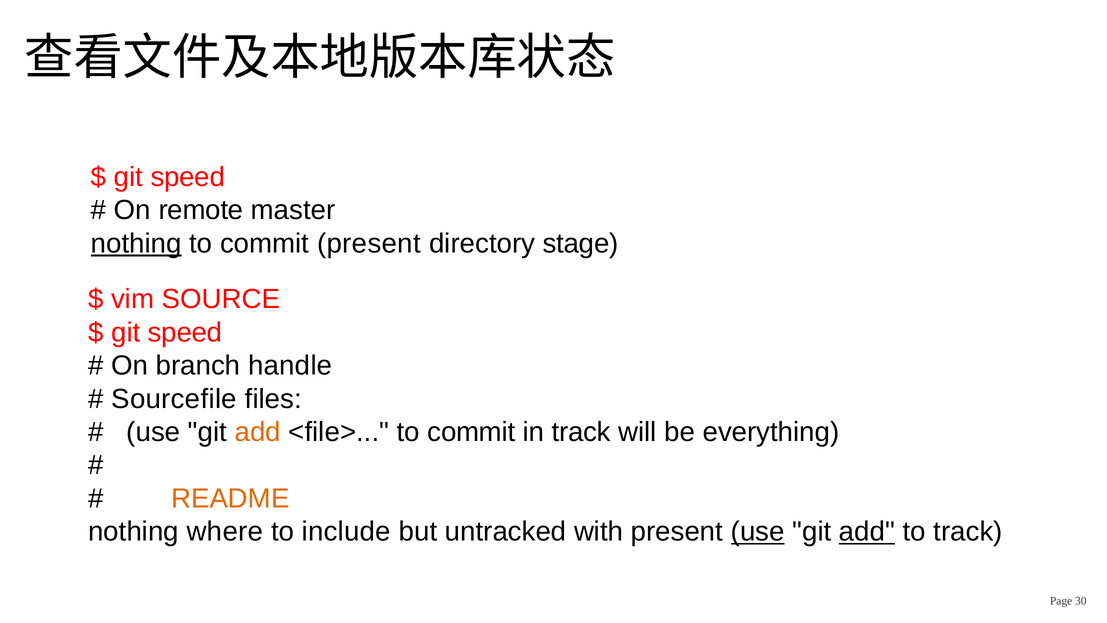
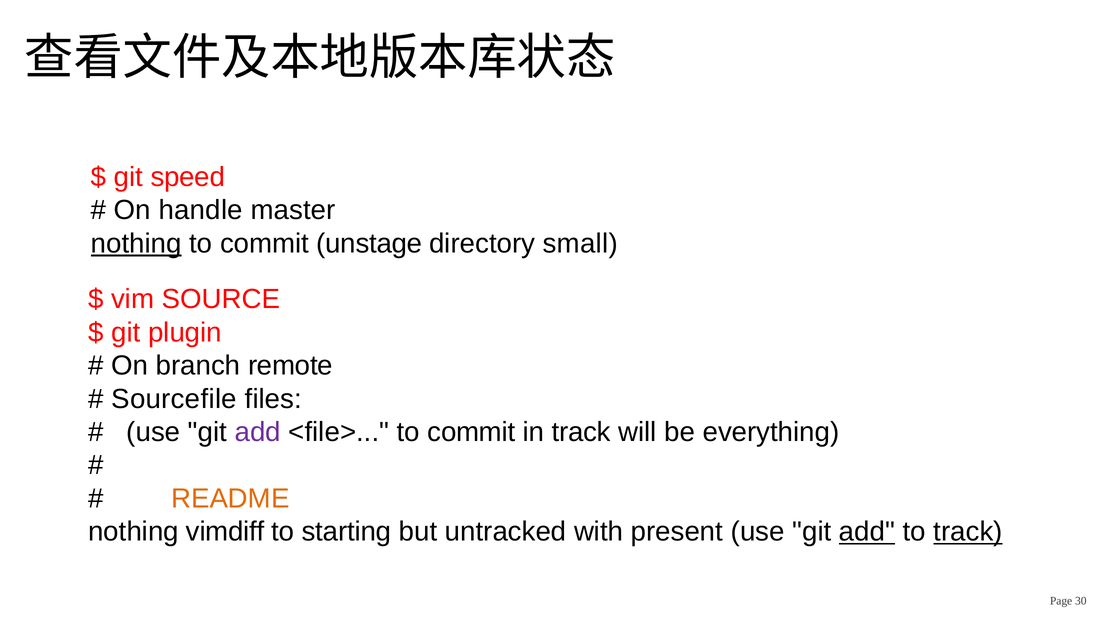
remote: remote -> handle (201, 210)
commit present: present -> unstage (369, 243)
stage: stage -> small (580, 243)
speed: speed -> plugin (185, 332)
handle: handle -> remote (290, 365)
add colour: orange -> purple (258, 432)
where: where -> vimdiff (225, 532)
include: include -> starting (347, 532)
use underline: present -> none (758, 532)
track underline: none -> present (968, 532)
